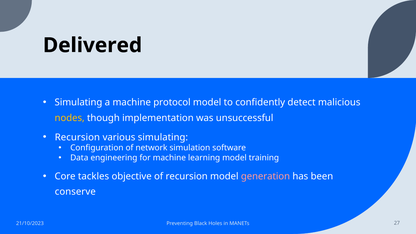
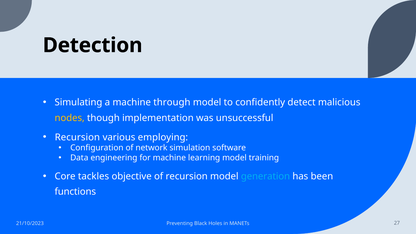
Delivered: Delivered -> Detection (93, 45)
protocol: protocol -> through (172, 102)
various simulating: simulating -> employing (163, 137)
generation colour: pink -> light blue (265, 176)
conserve: conserve -> functions (75, 192)
